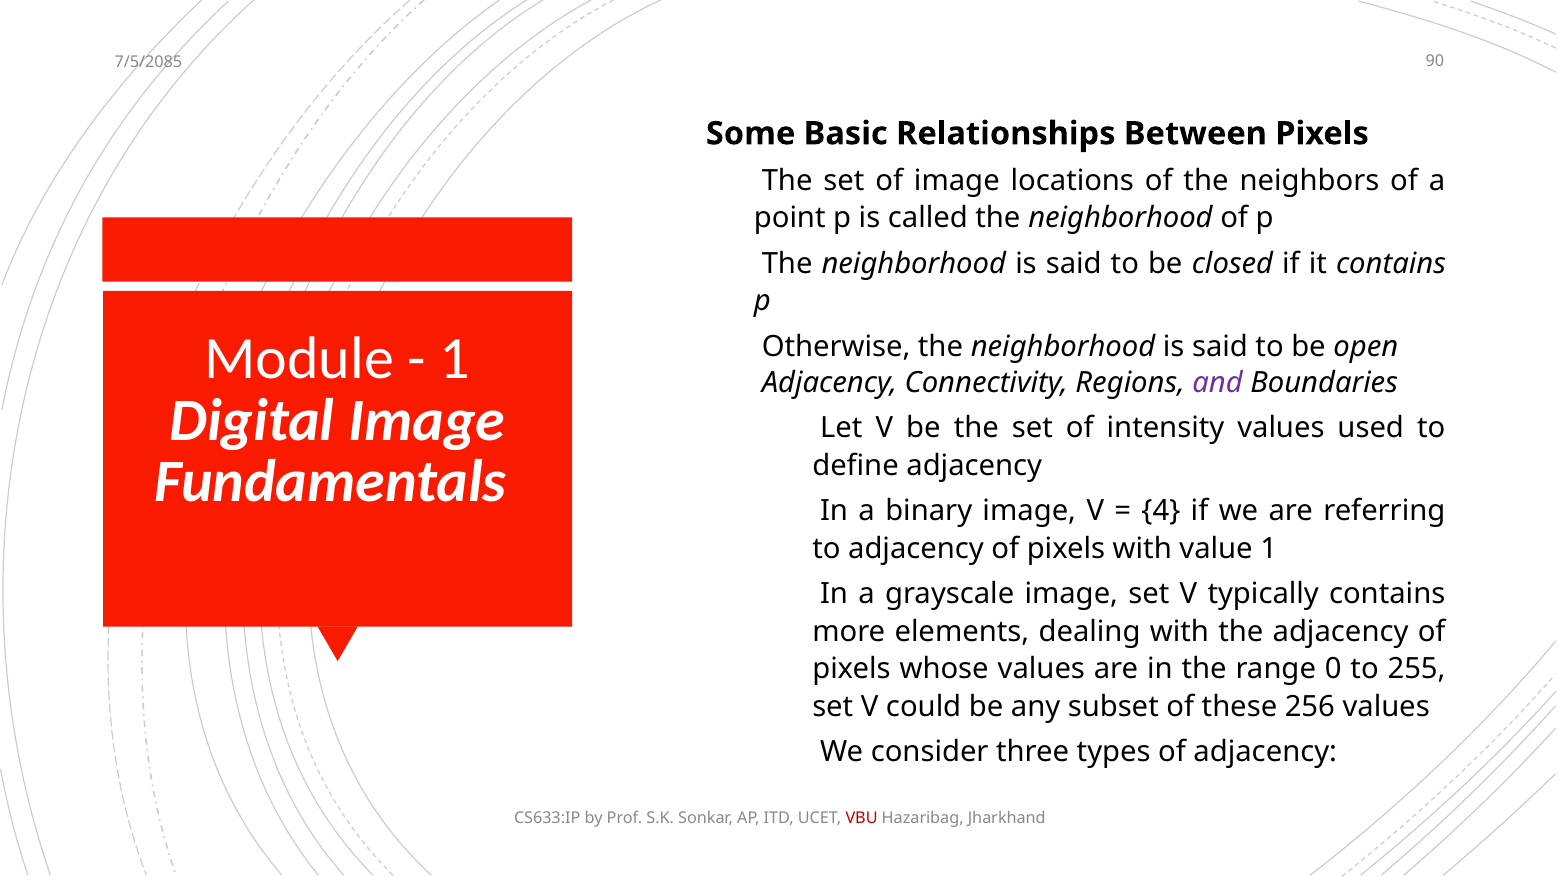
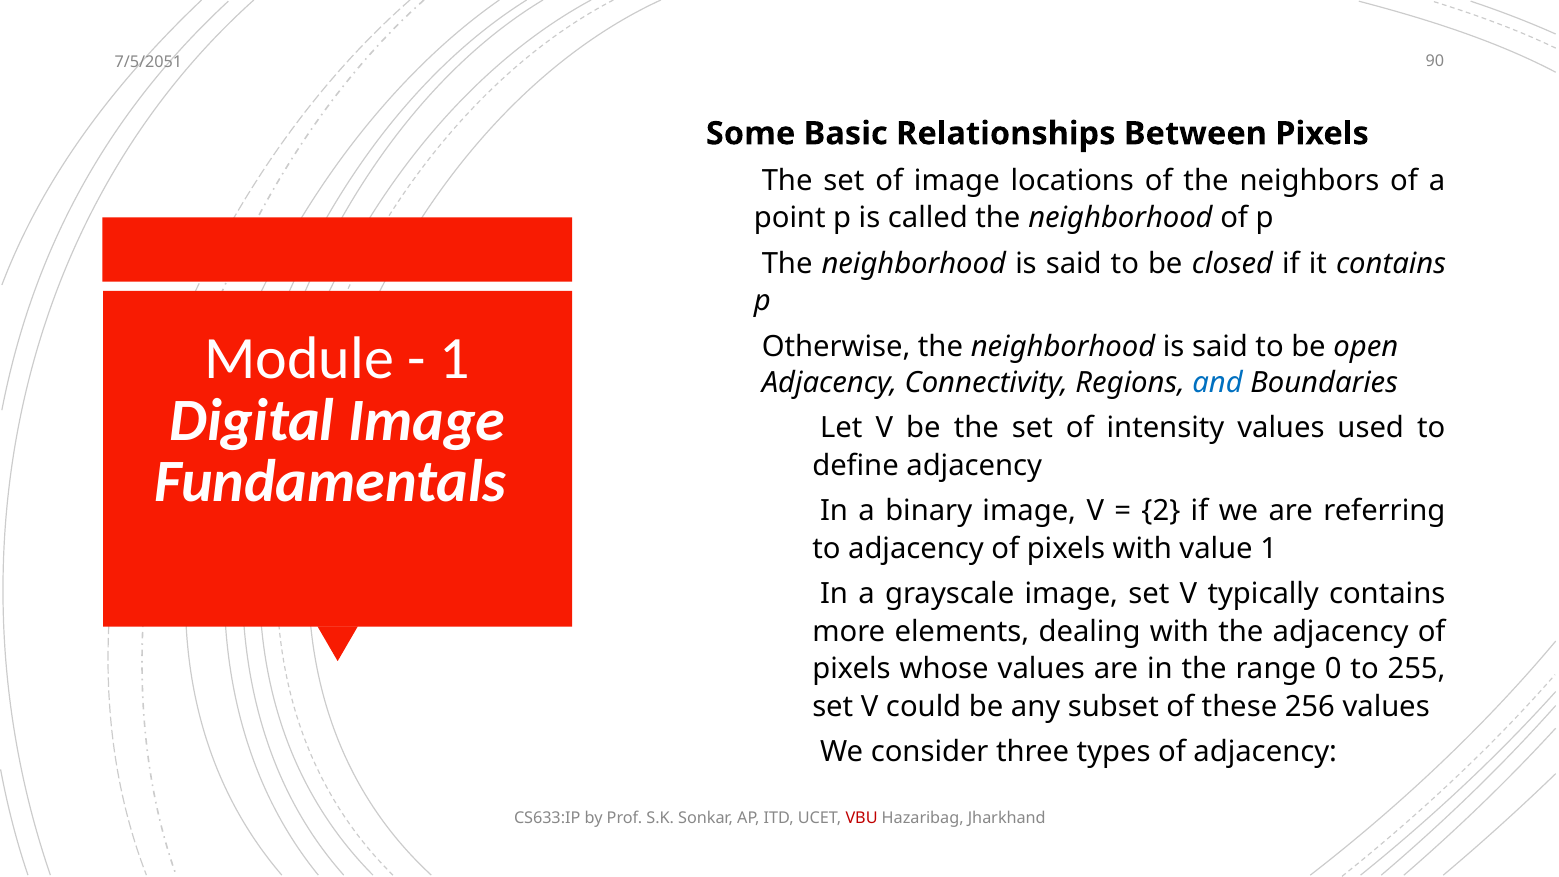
7/5/2085: 7/5/2085 -> 7/5/2051 (148, 62)
and colour: purple -> blue (1218, 383)
4: 4 -> 2 (1161, 511)
